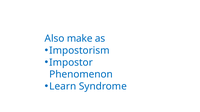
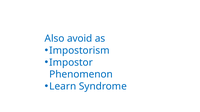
make: make -> avoid (80, 39)
